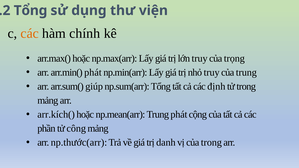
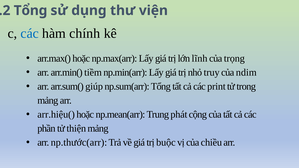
các colour: orange -> blue (30, 33)
lớn truy: truy -> lĩnh (200, 58)
arr.min( phát: phát -> tiềm (93, 73)
của trung: trung -> ndim (246, 73)
định: định -> print (216, 87)
arr.kích(: arr.kích( -> arr.hiệu( (56, 115)
công: công -> thiện (76, 129)
danh: danh -> buộc (166, 143)
của trong: trong -> chiều (211, 143)
